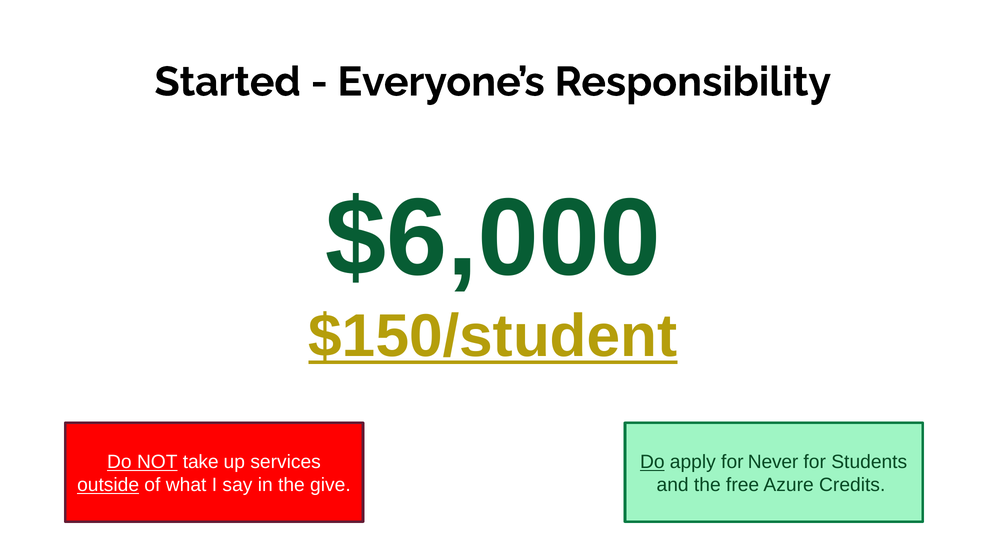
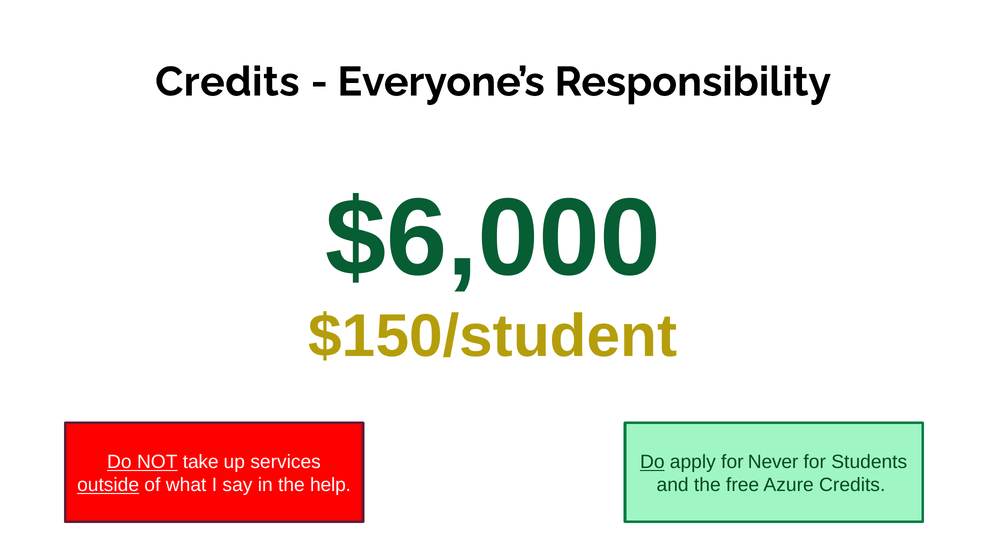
Started: Started -> Credits (227, 82)
$150/student underline: present -> none (493, 336)
give: give -> help (331, 485)
